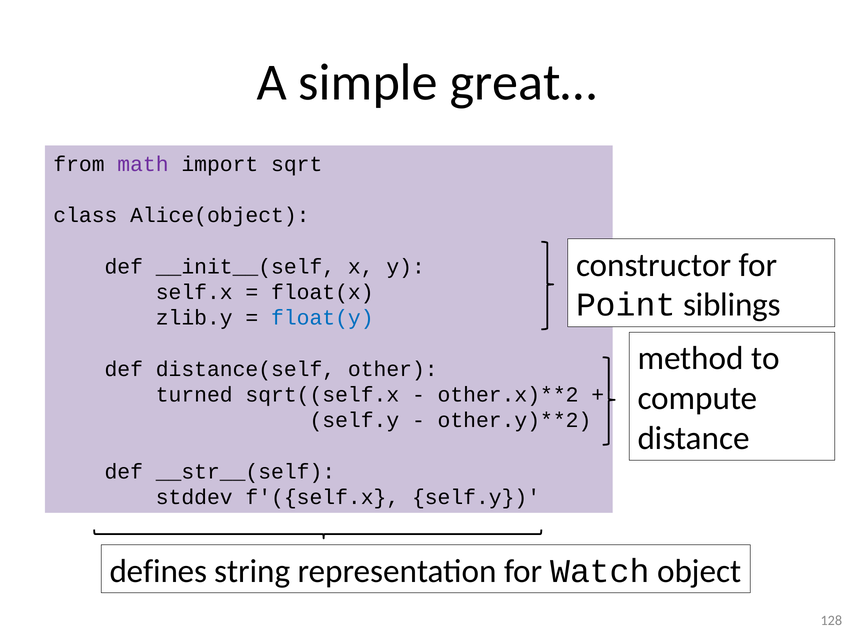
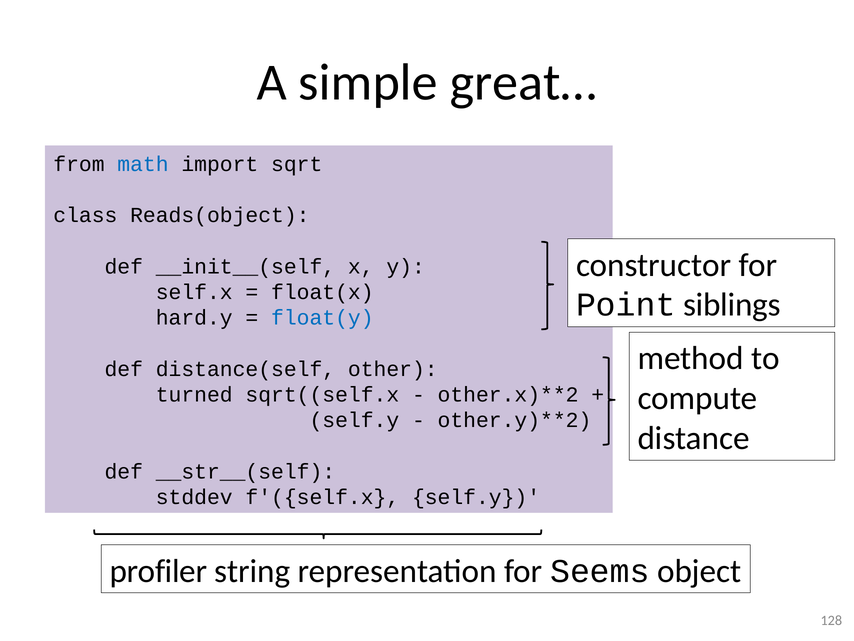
math colour: purple -> blue (143, 164)
Alice(object: Alice(object -> Reads(object (220, 215)
zlib.y: zlib.y -> hard.y (194, 318)
defines: defines -> profiler (158, 571)
Watch: Watch -> Seems (600, 571)
